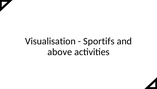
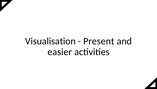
Sportifs: Sportifs -> Present (99, 41)
above: above -> easier (60, 51)
